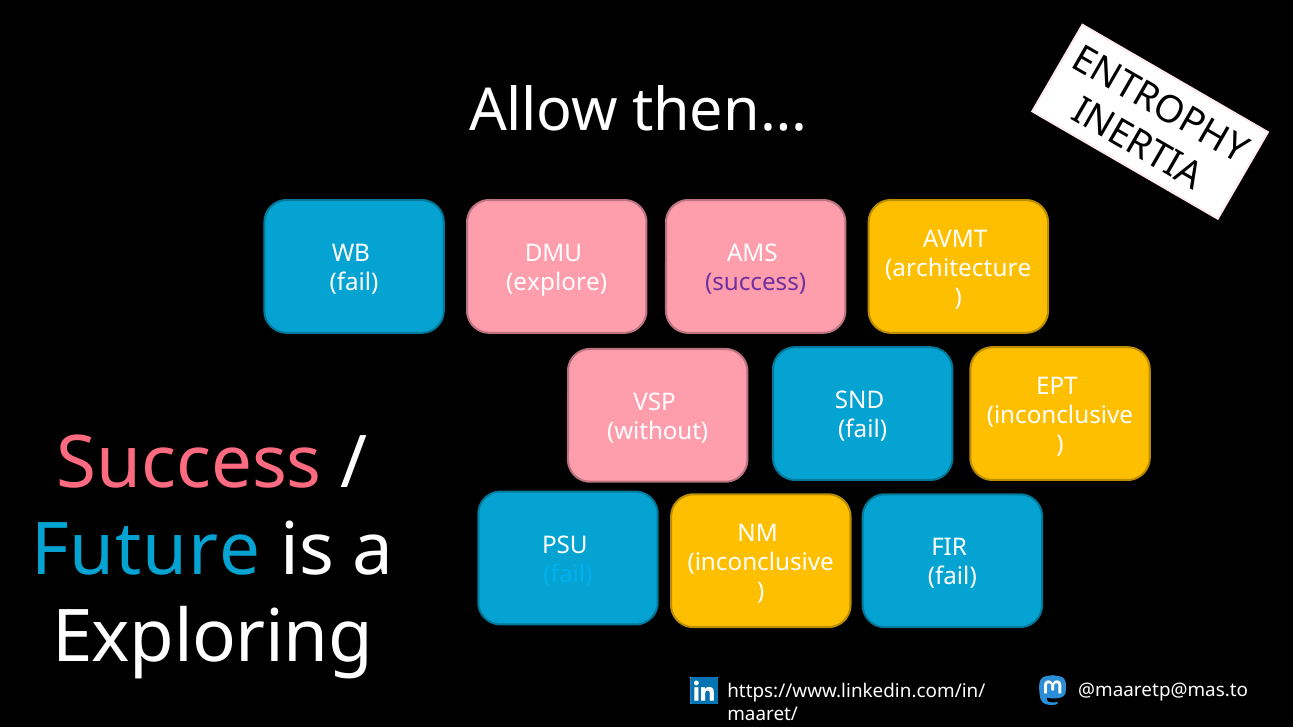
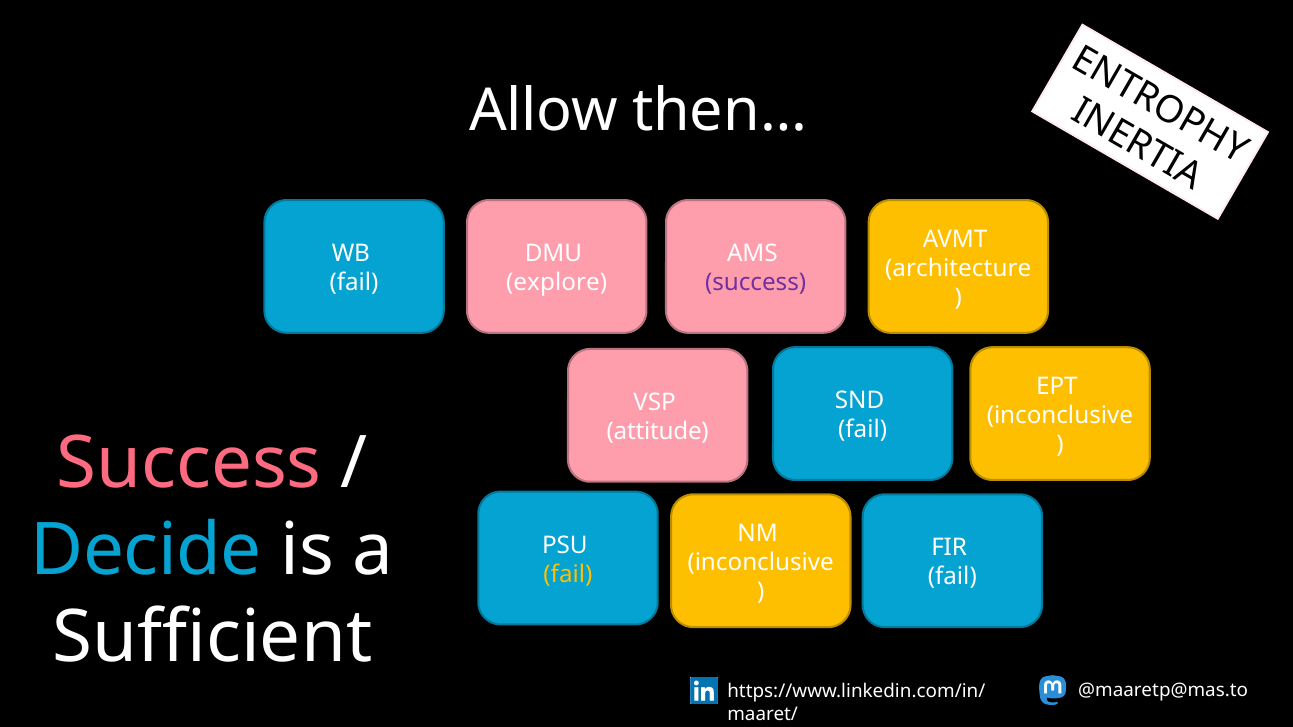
without: without -> attitude (658, 432)
Future: Future -> Decide (146, 551)
fail colour: light blue -> yellow (568, 574)
Exploring: Exploring -> Sufficient (212, 638)
